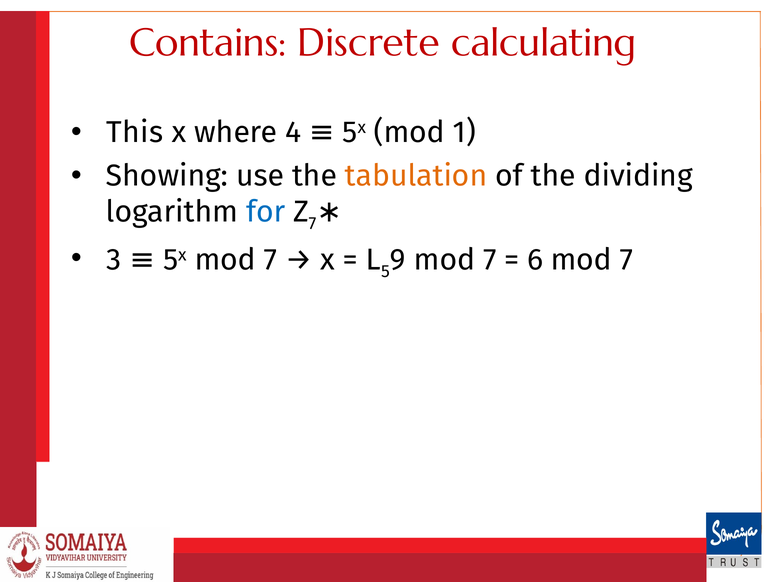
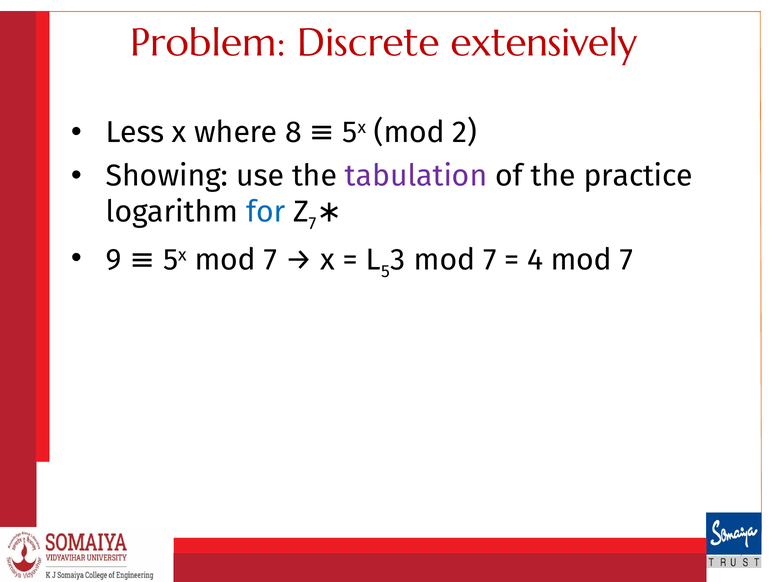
Contains: Contains -> Problem (208, 43)
calculating: calculating -> extensively (544, 43)
This: This -> Less (135, 132)
4: 4 -> 8 (293, 132)
1: 1 -> 2 (465, 132)
tabulation colour: orange -> purple (416, 176)
dividing: dividing -> practice (638, 176)
3: 3 -> 9 (114, 260)
9: 9 -> 3 (398, 260)
6: 6 -> 4 (535, 260)
